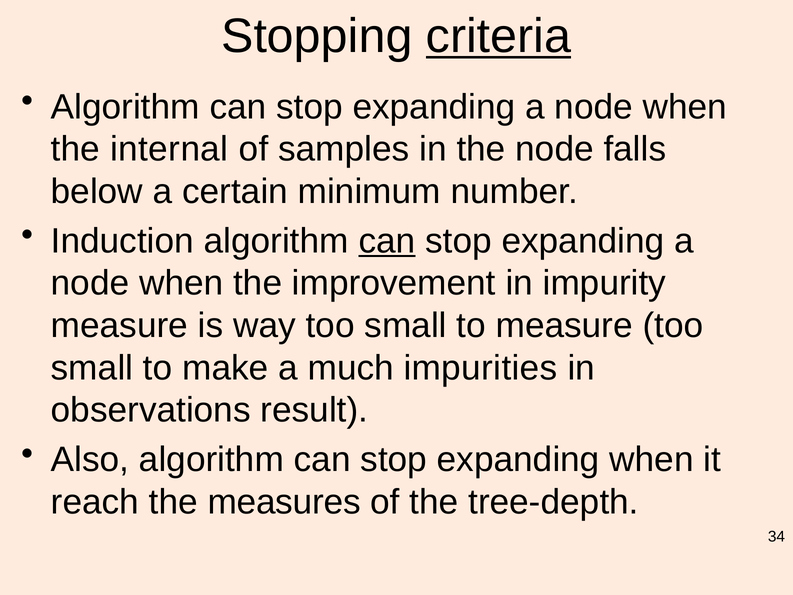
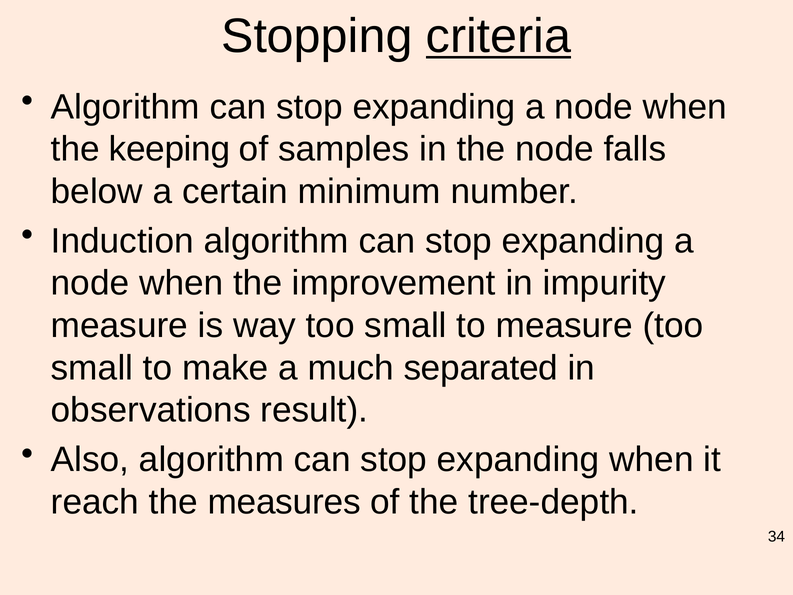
internal: internal -> keeping (170, 149)
can underline: present -> none (387, 241)
impurities: impurities -> separated (481, 368)
